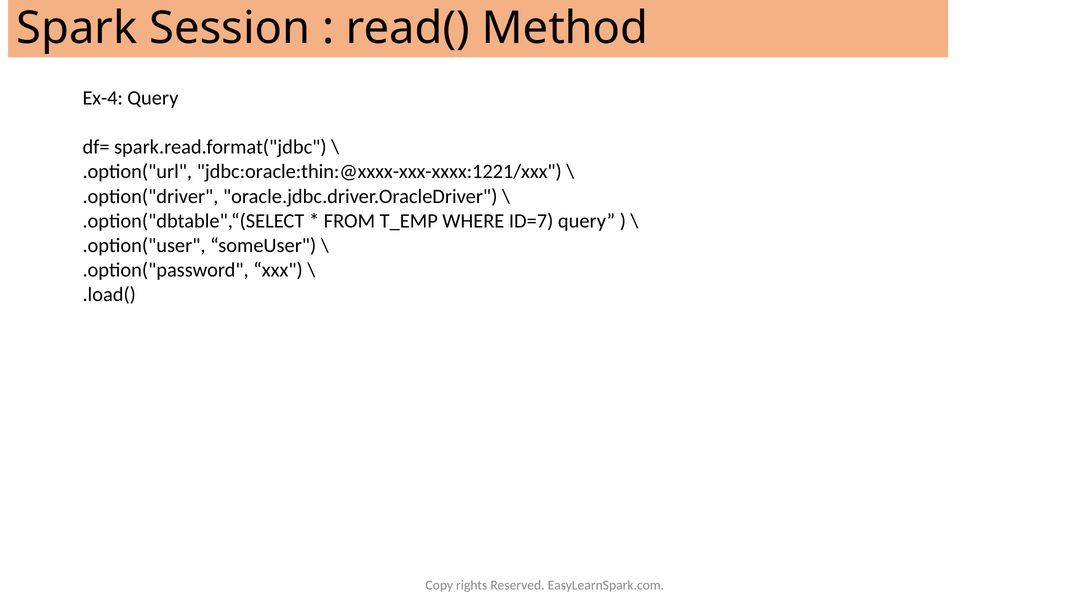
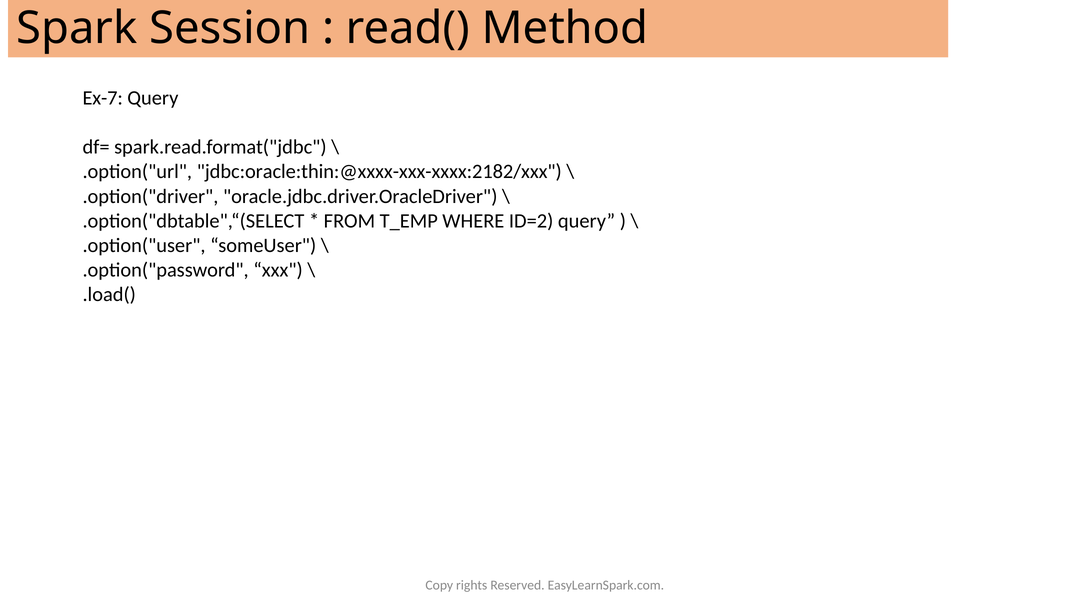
Ex-4: Ex-4 -> Ex-7 (103, 98)
jdbc:oracle:thin:@xxxx-xxx-xxxx:1221/xxx: jdbc:oracle:thin:@xxxx-xxx-xxxx:1221/xxx -> jdbc:oracle:thin:@xxxx-xxx-xxxx:2182/xxx (379, 172)
ID=7: ID=7 -> ID=2 (531, 221)
